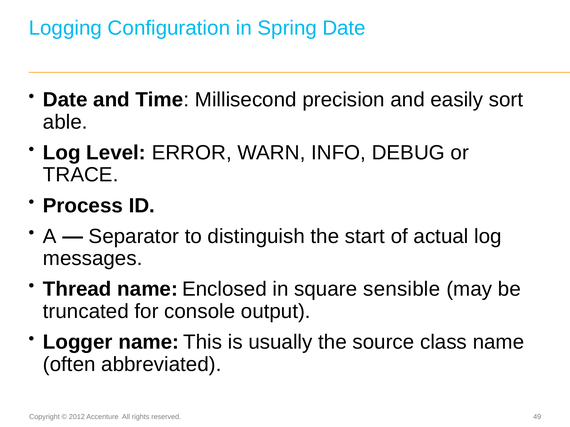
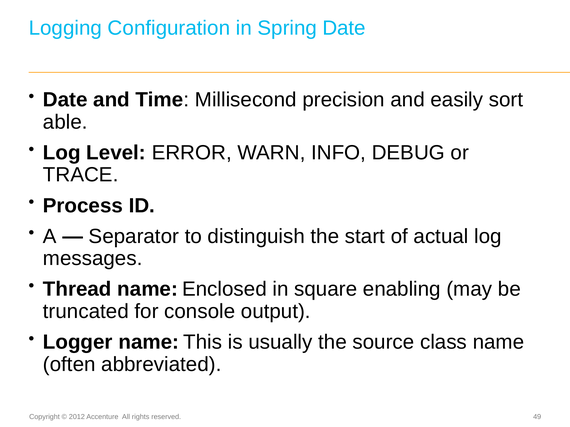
sensible: sensible -> enabling (402, 289)
